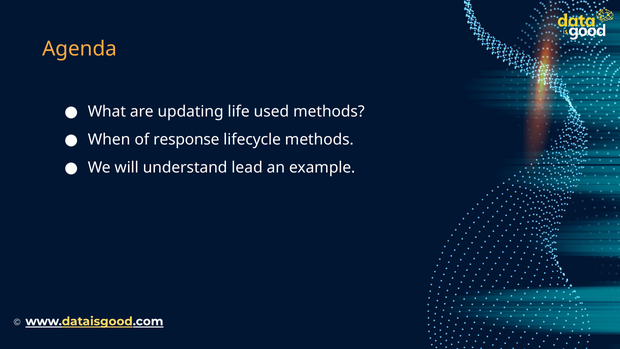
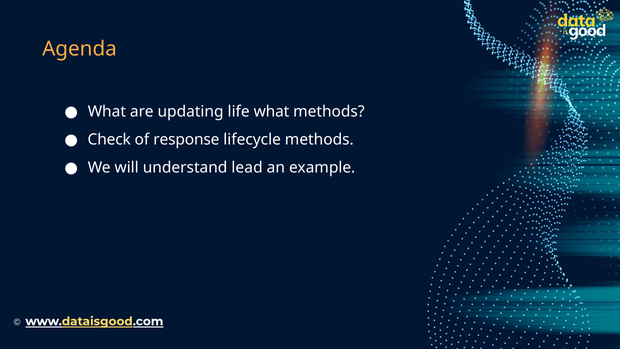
life used: used -> what (271, 112)
When: When -> Check (109, 140)
